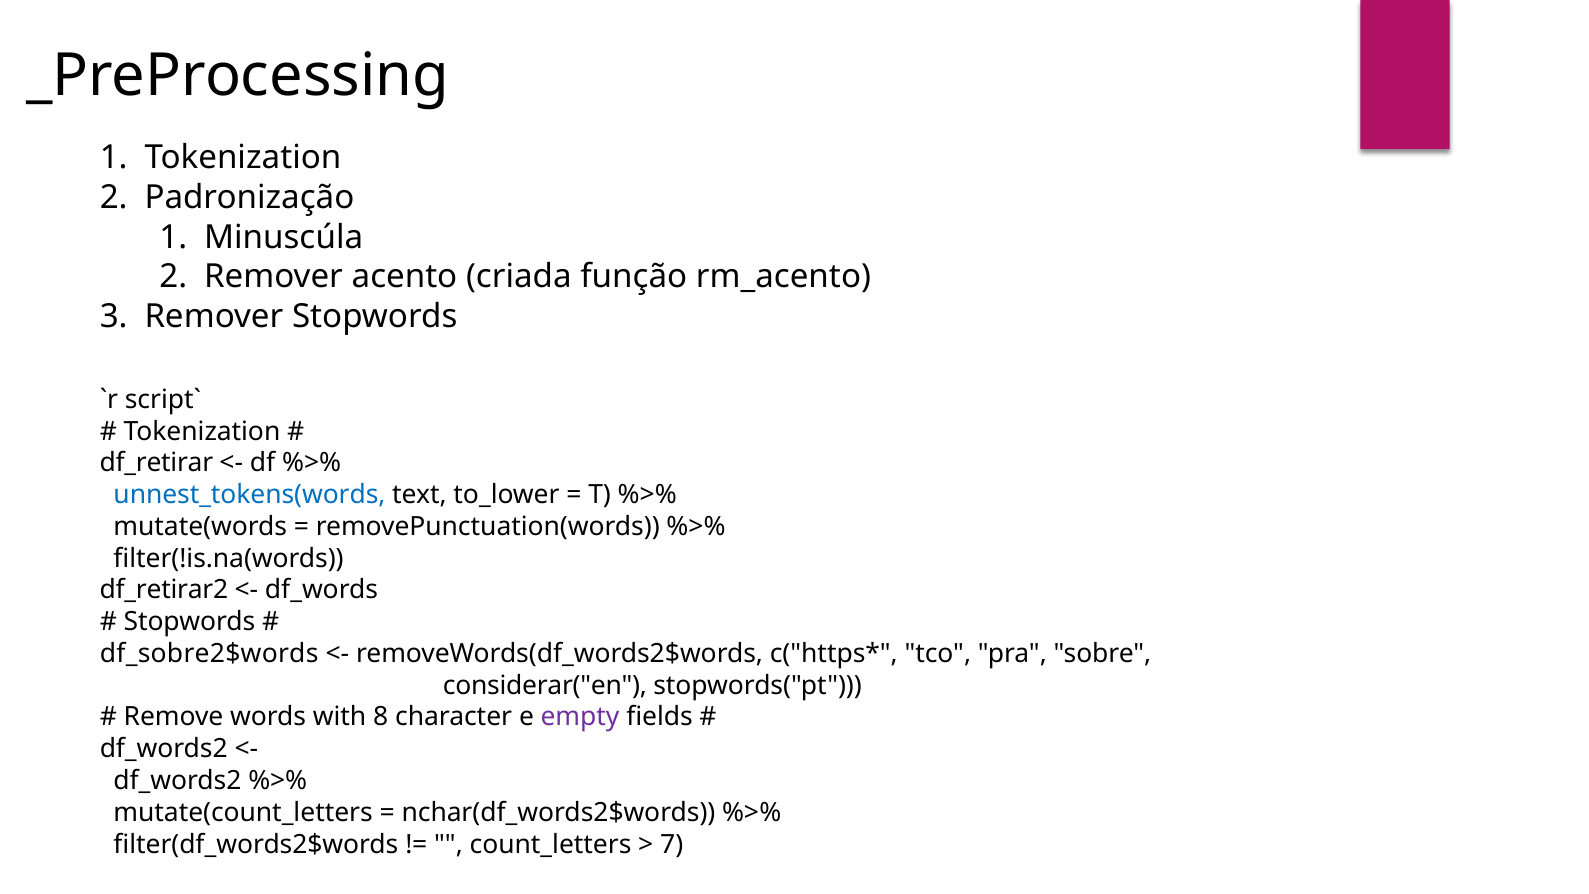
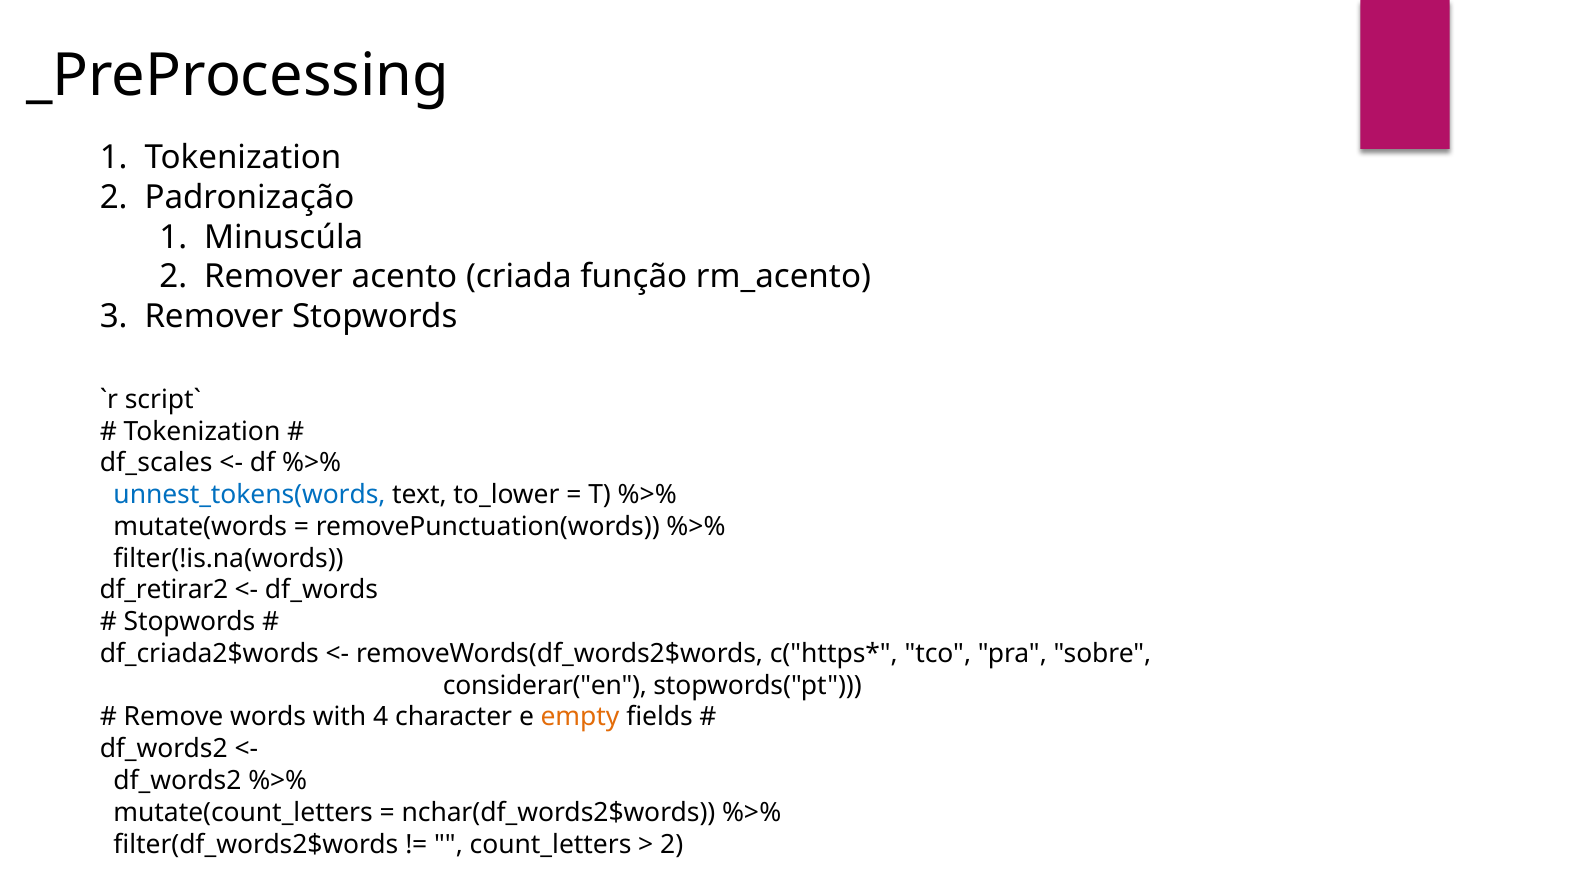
df_retirar: df_retirar -> df_scales (156, 463)
df_sobre2$words: df_sobre2$words -> df_criada2$words (209, 654)
8: 8 -> 4 (381, 717)
empty colour: purple -> orange (580, 717)
7: 7 -> 2 (672, 844)
